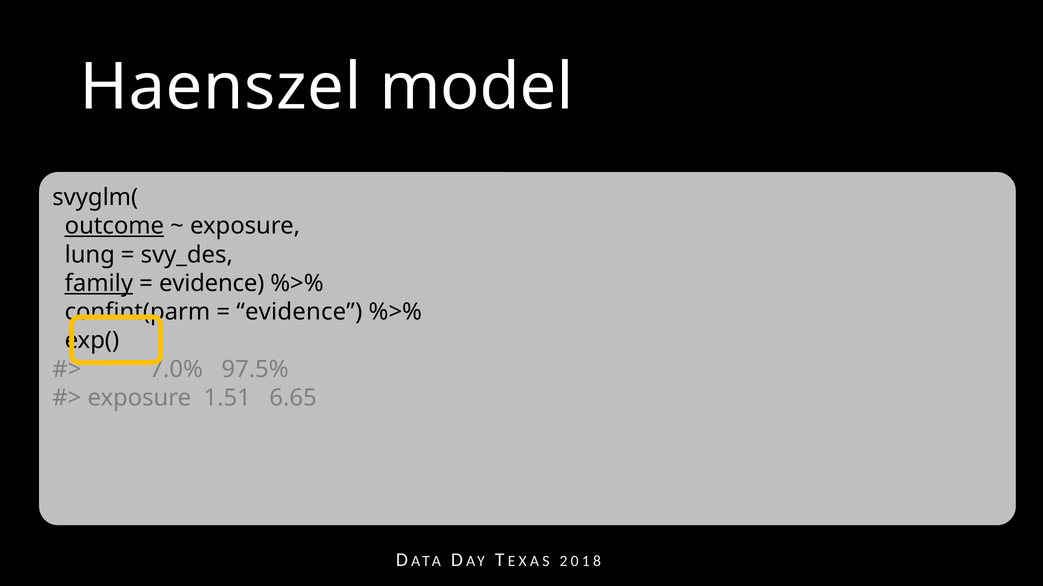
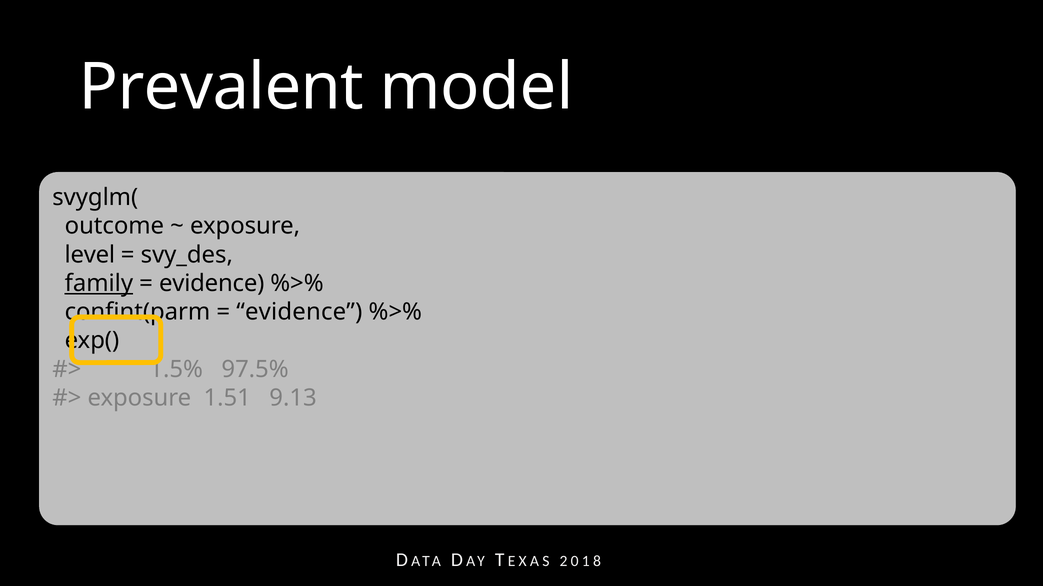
Haenszel: Haenszel -> Prevalent (221, 88)
outcome underline: present -> none (114, 226)
lung: lung -> level (90, 255)
7.0%: 7.0% -> 1.5% (176, 370)
6.65: 6.65 -> 9.13 (293, 398)
